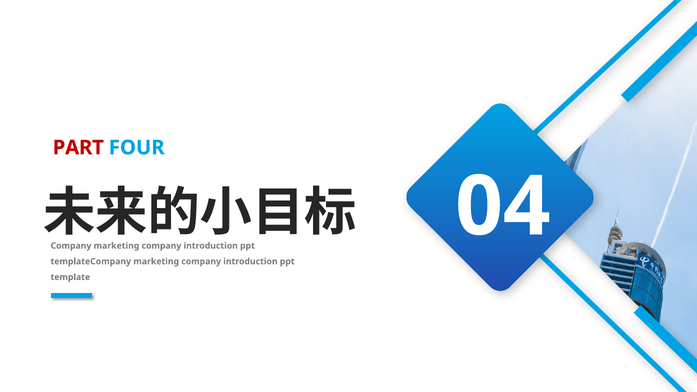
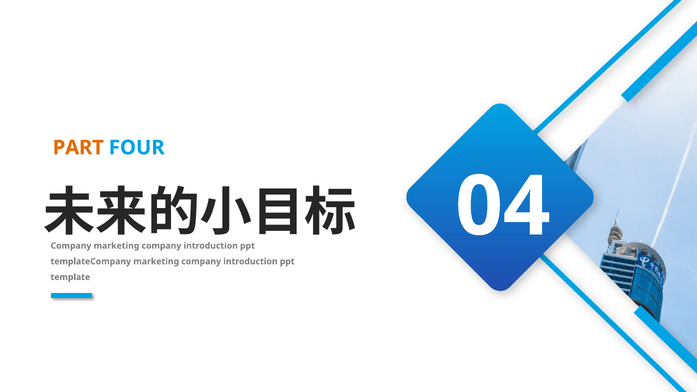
PART colour: red -> orange (78, 148)
